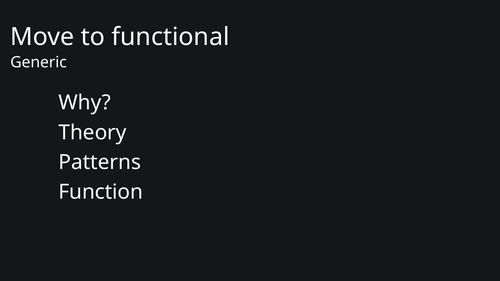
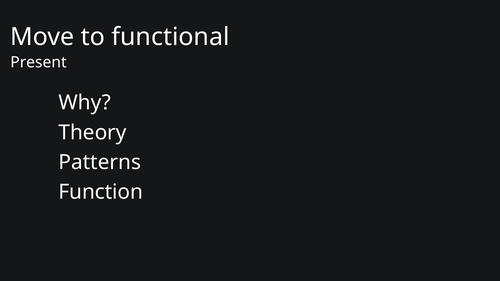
Generic: Generic -> Present (39, 62)
